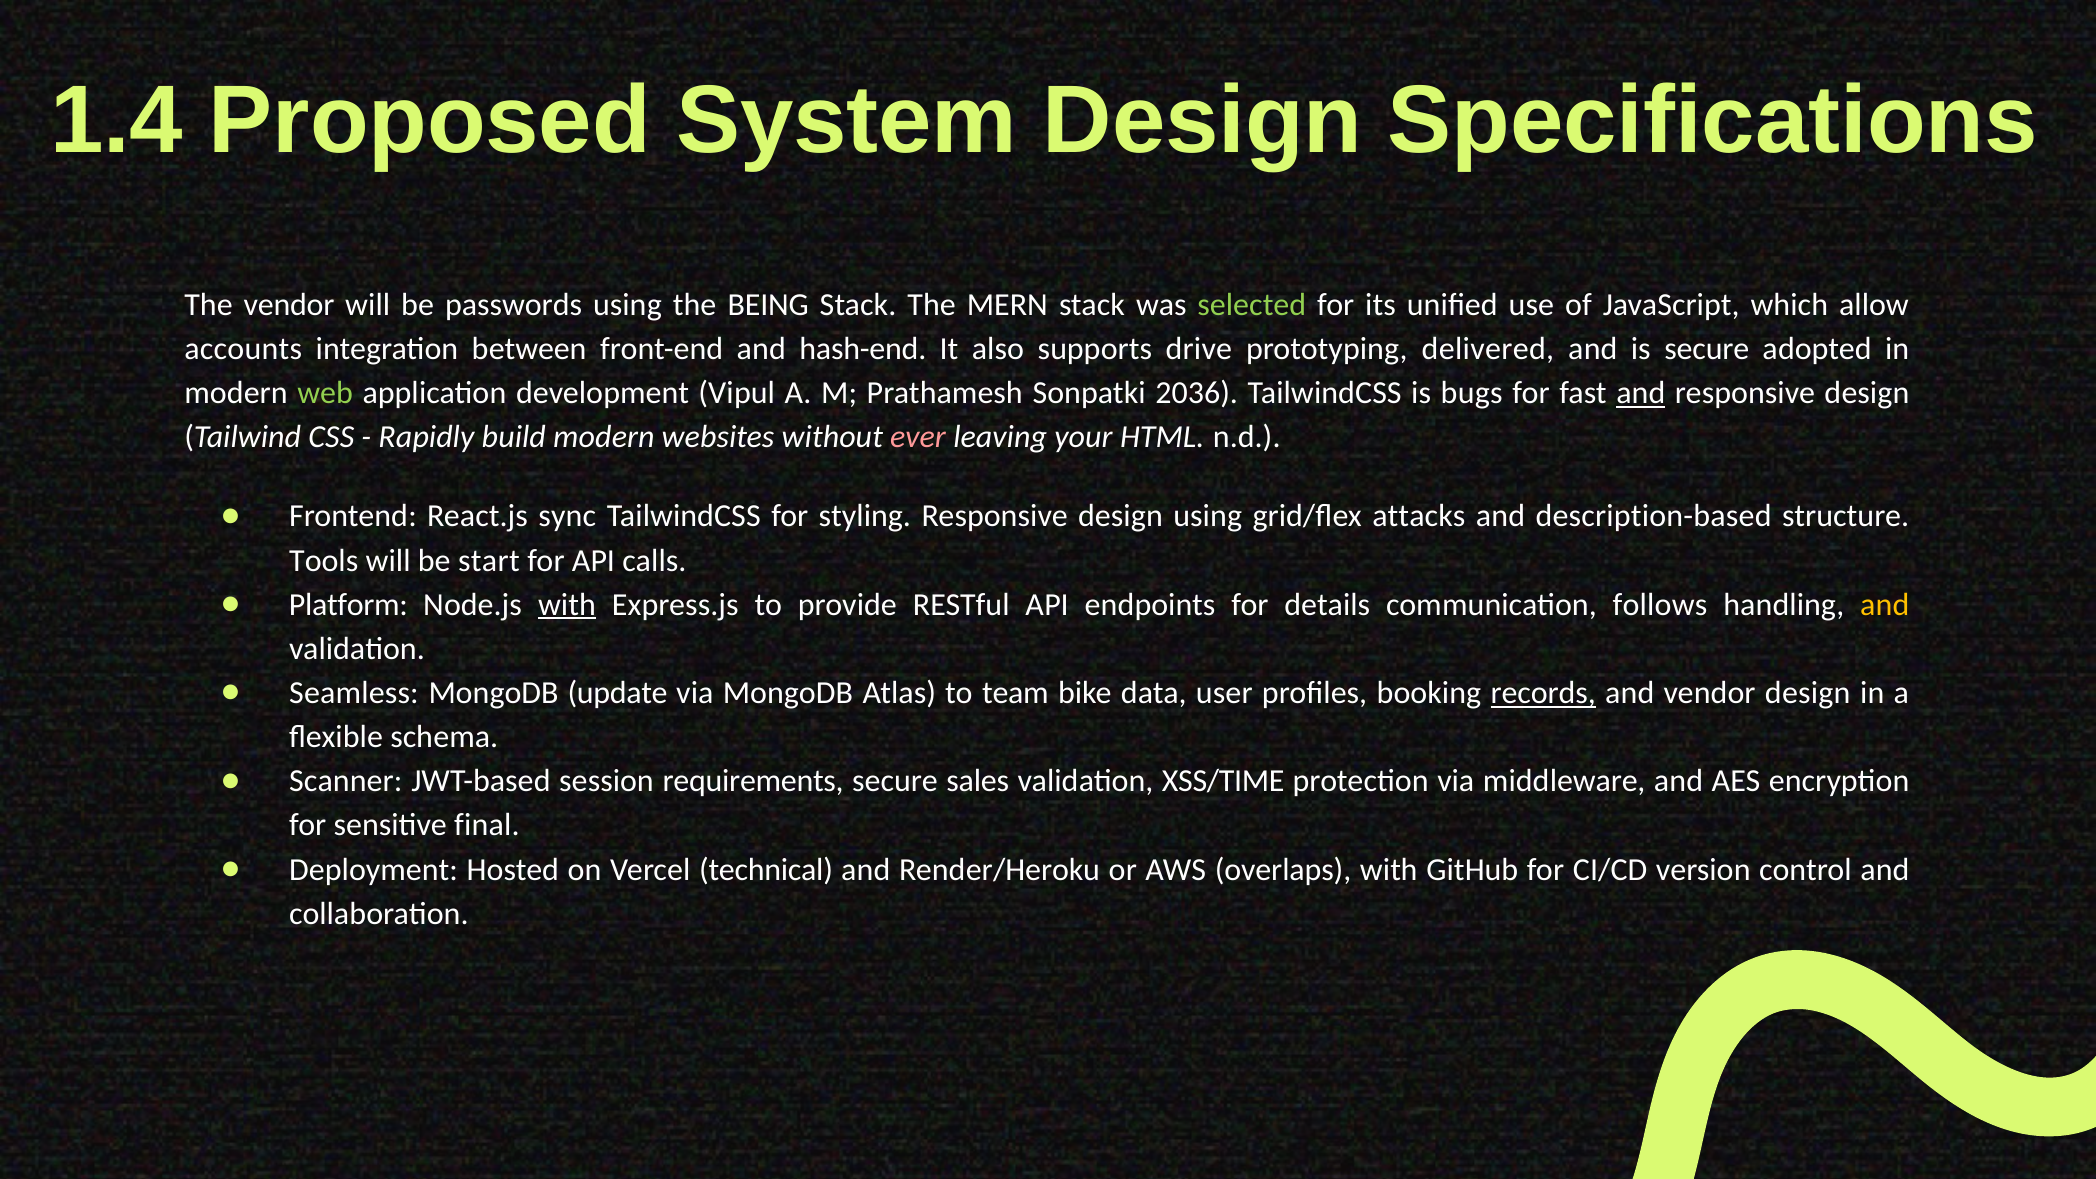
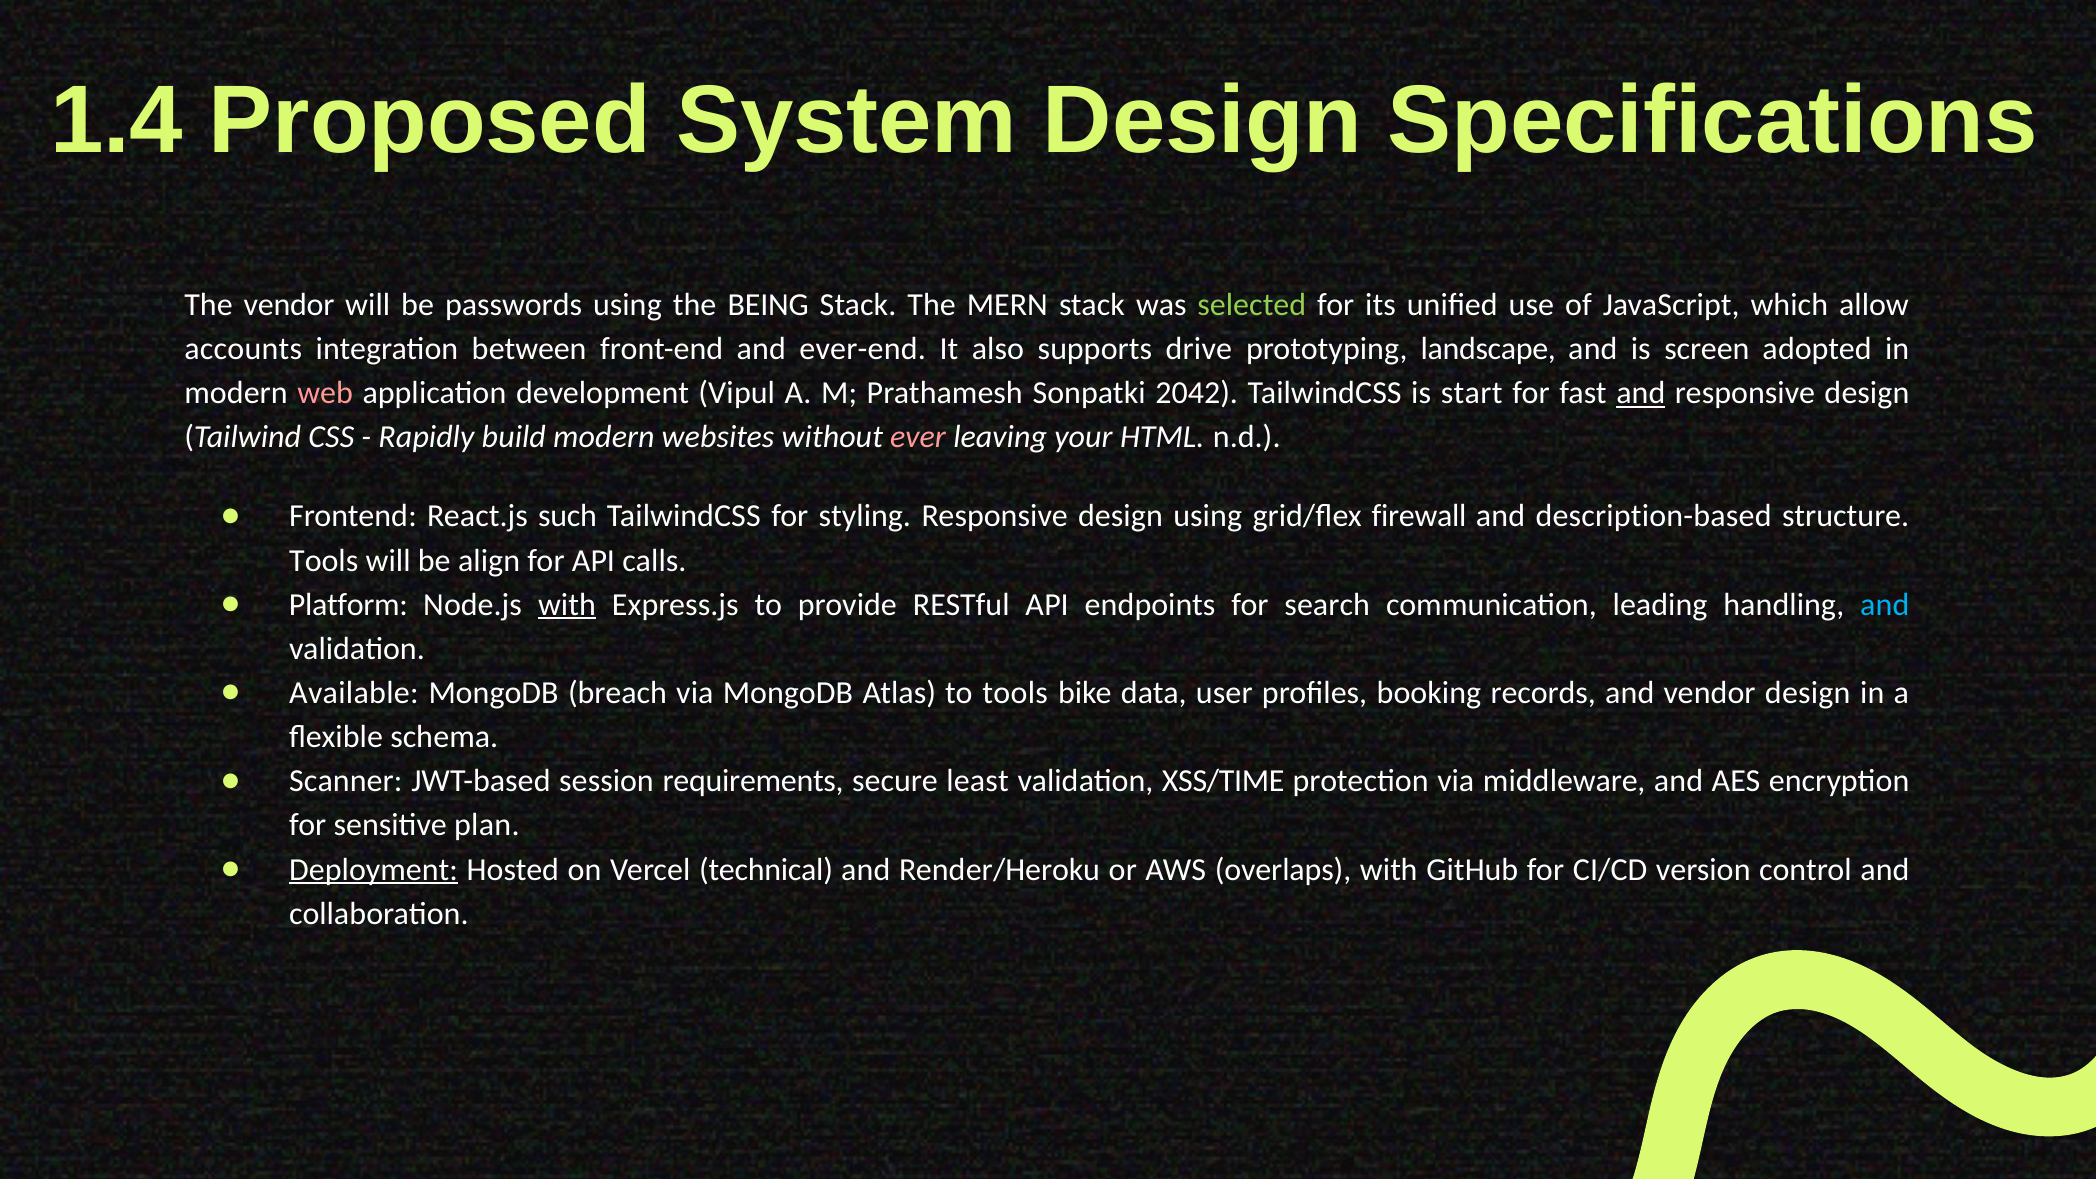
hash-end: hash-end -> ever-end (863, 349)
delivered: delivered -> landscape (1488, 349)
is secure: secure -> screen (1707, 349)
web colour: light green -> pink (325, 393)
2036: 2036 -> 2042 (1197, 393)
bugs: bugs -> start (1472, 393)
sync: sync -> such (568, 516)
attacks: attacks -> firewall (1419, 516)
start: start -> align (489, 560)
details: details -> search (1327, 605)
follows: follows -> leading (1660, 605)
and colour: yellow -> light blue (1885, 605)
Seamless: Seamless -> Available (354, 693)
update: update -> breach (617, 693)
to team: team -> tools (1015, 693)
records underline: present -> none (1543, 693)
sales: sales -> least (978, 781)
final: final -> plan (487, 825)
Deployment underline: none -> present (374, 870)
